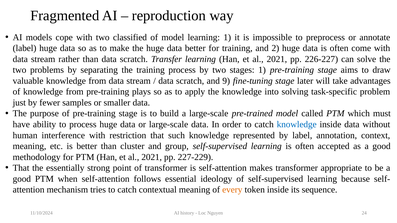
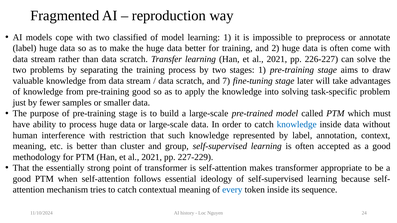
9: 9 -> 7 (226, 81)
pre-training plays: plays -> good (141, 92)
every colour: orange -> blue (232, 190)
